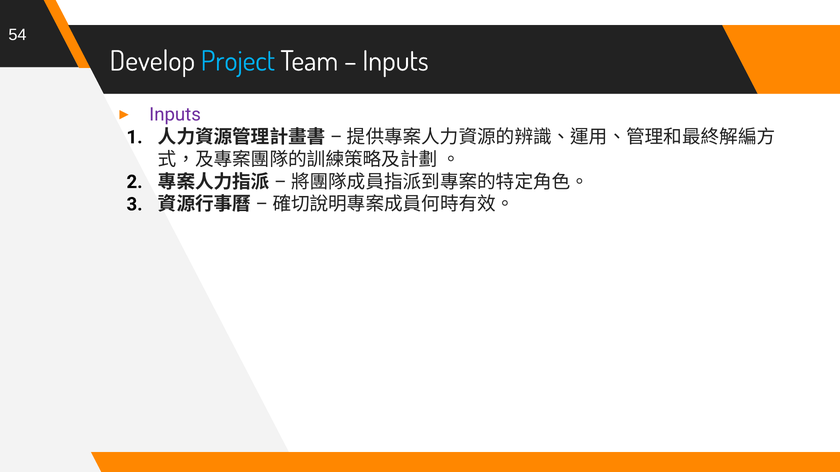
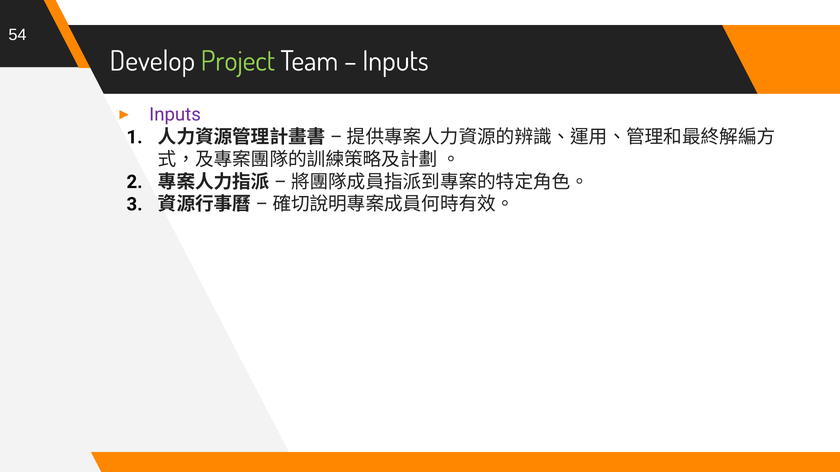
Project colour: light blue -> light green (238, 61)
